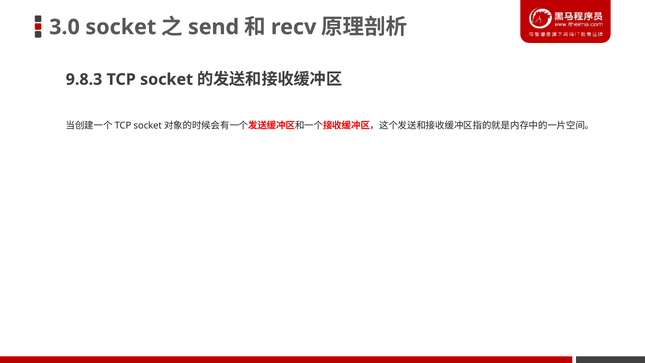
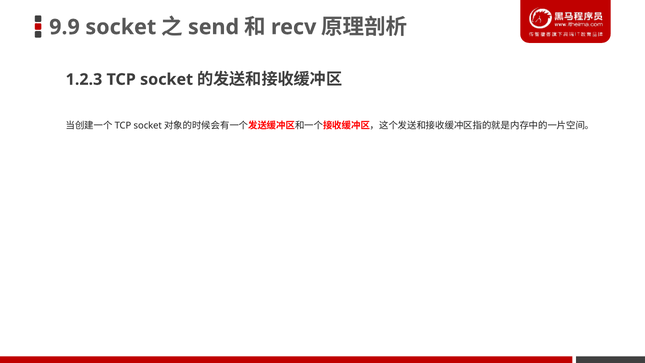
3.0: 3.0 -> 9.9 (64, 27)
9.8.3: 9.8.3 -> 1.2.3 (84, 79)
